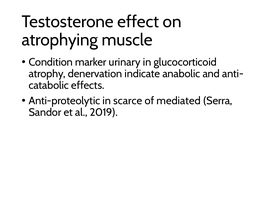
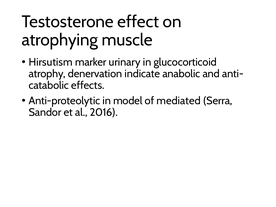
Condition: Condition -> Hirsutism (51, 62)
scarce: scarce -> model (128, 101)
2019: 2019 -> 2016 (104, 112)
